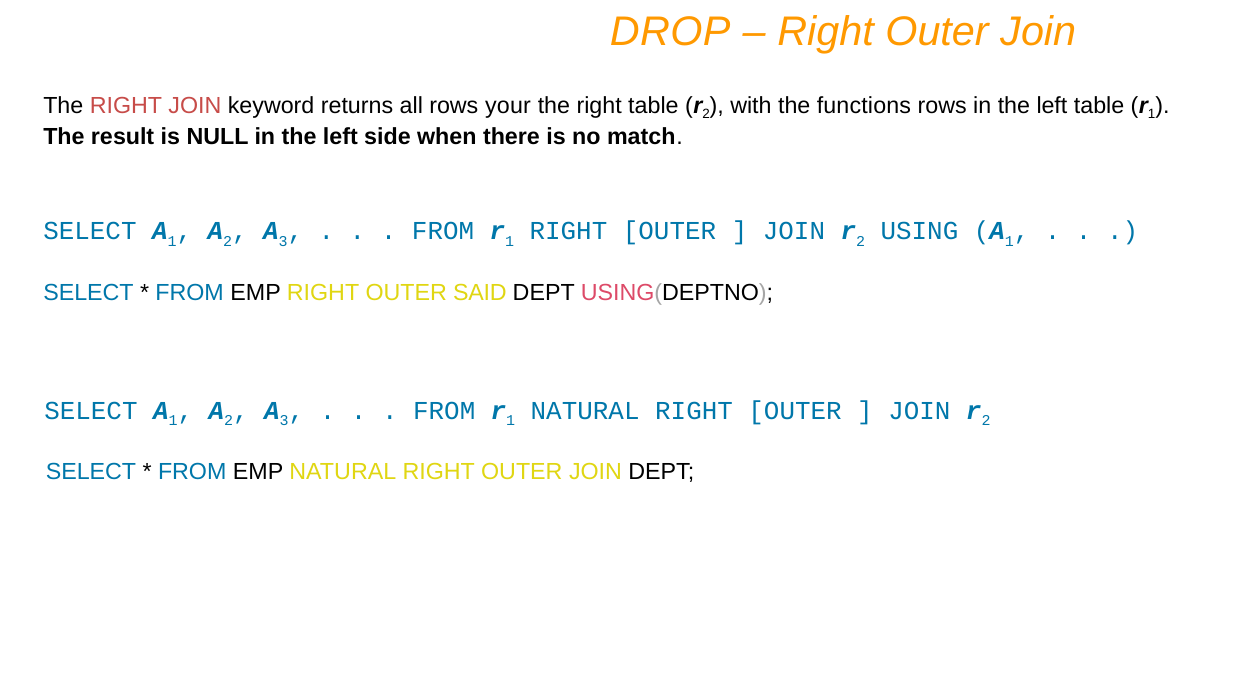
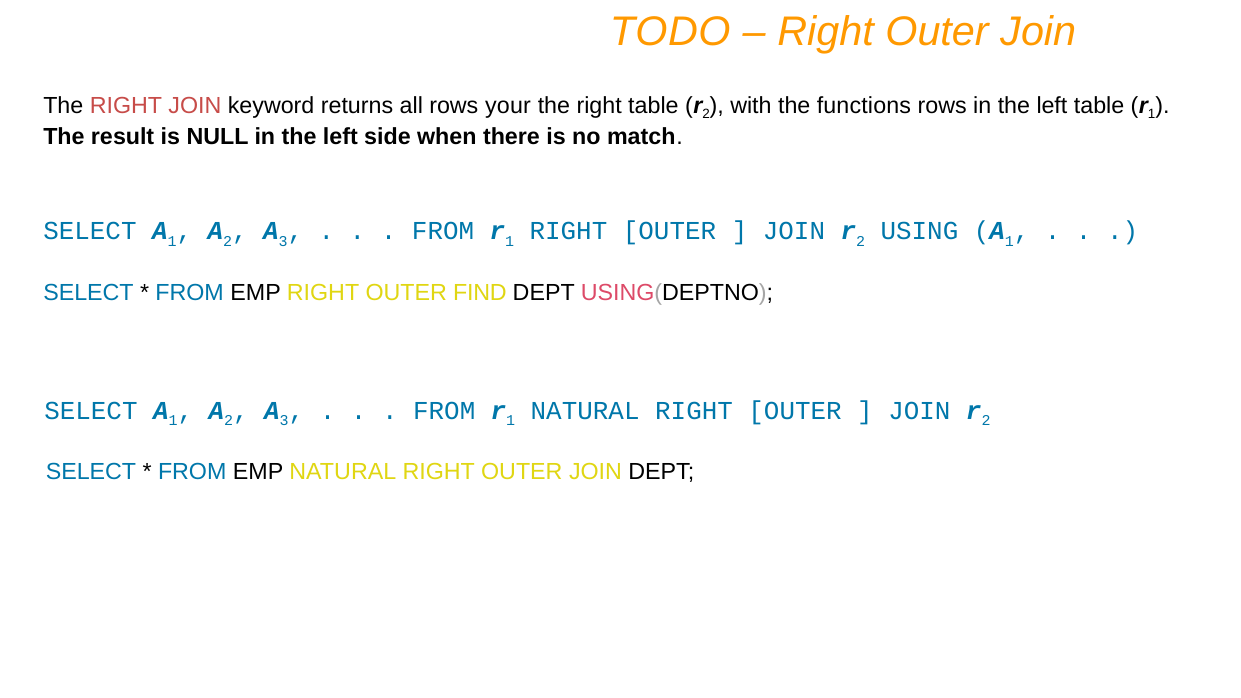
DROP: DROP -> TODO (670, 32)
SAID: SAID -> FIND (480, 293)
